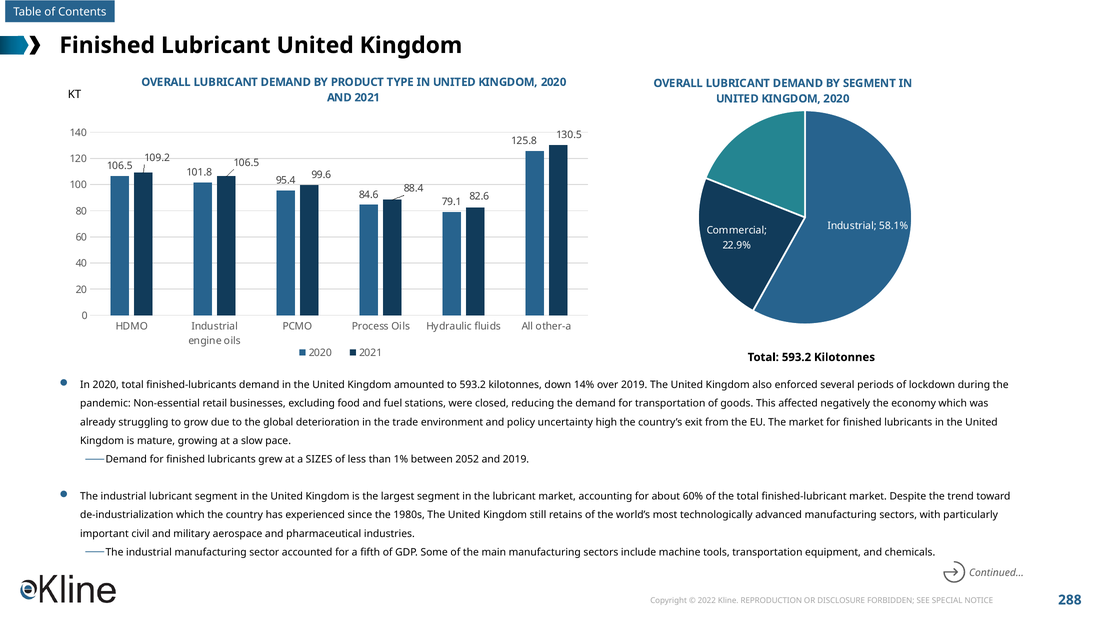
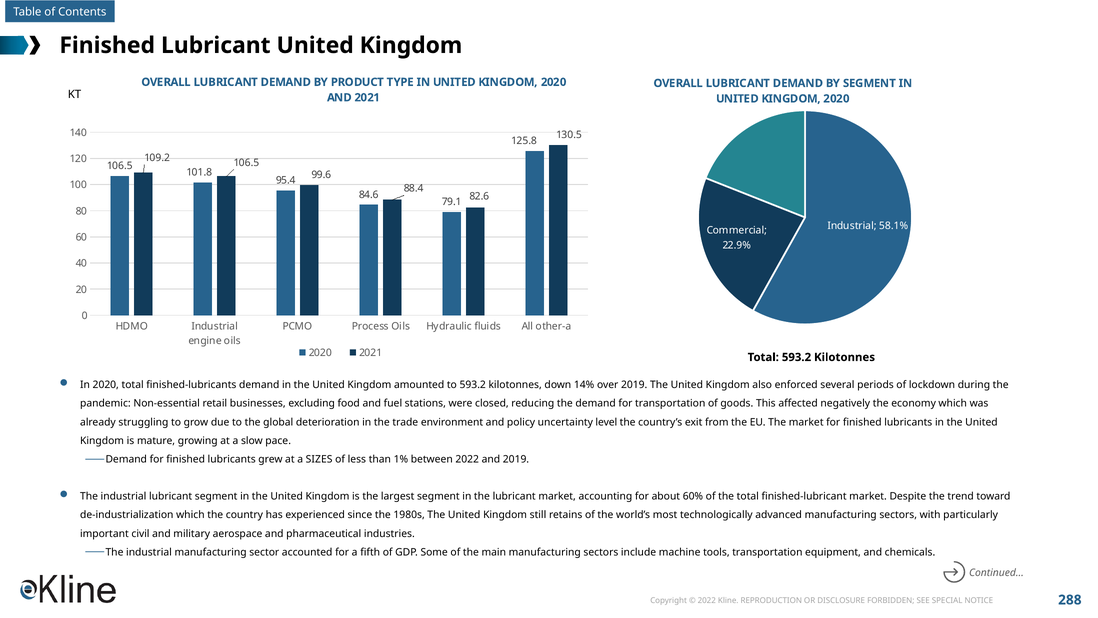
high: high -> level (606, 422)
between 2052: 2052 -> 2022 (467, 459)
